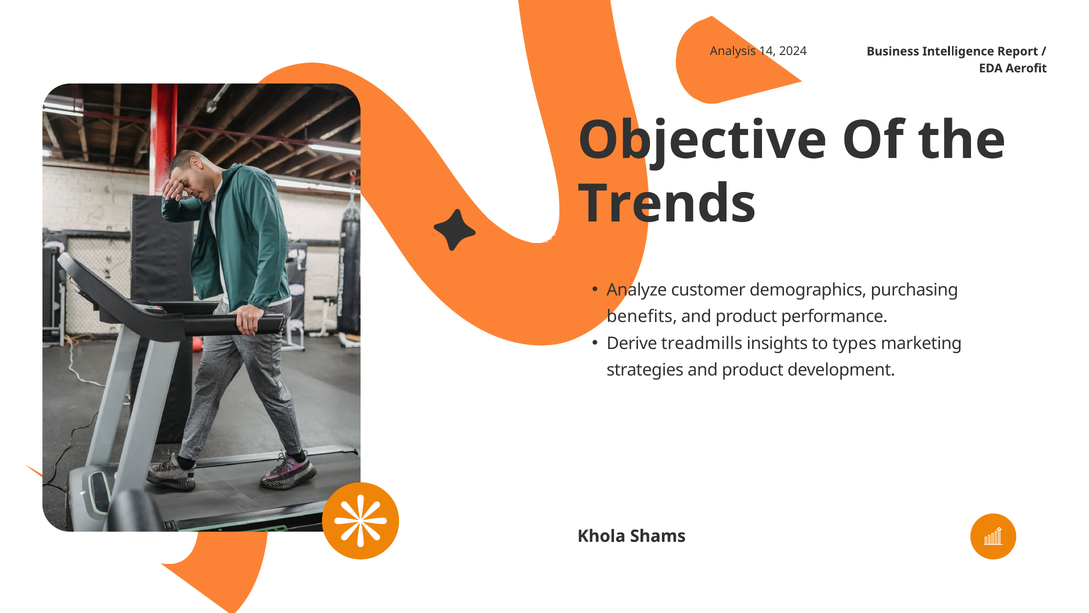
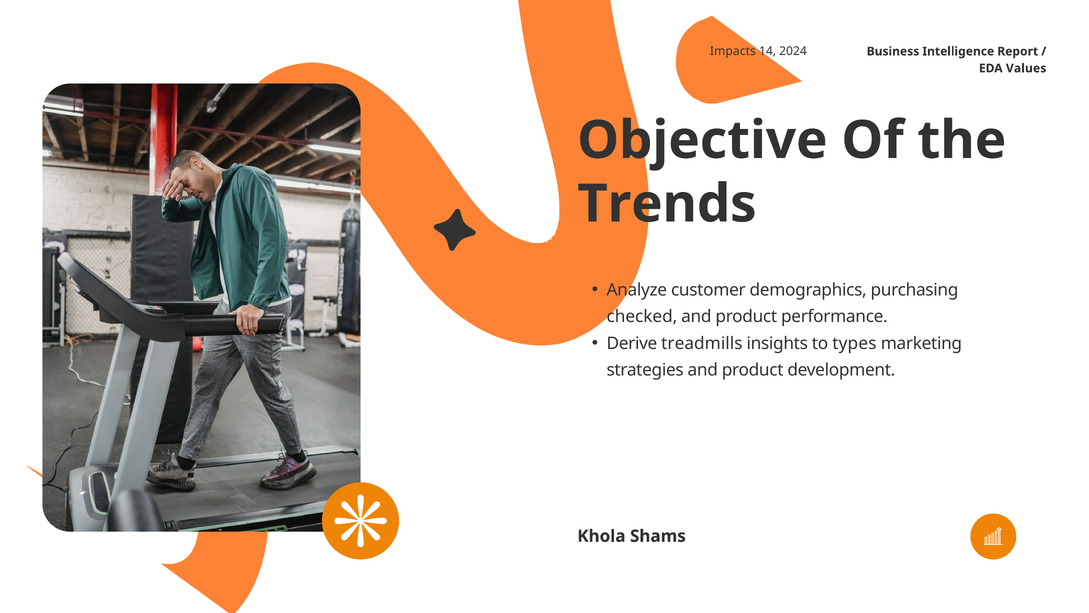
Analysis: Analysis -> Impacts (733, 51)
Aerofit: Aerofit -> Values (1026, 68)
benefits: benefits -> checked (642, 316)
